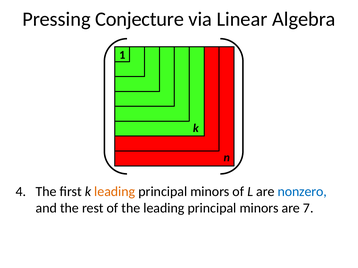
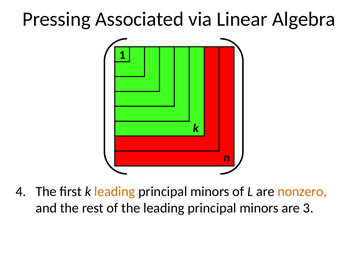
Conjecture: Conjecture -> Associated (139, 19)
nonzero colour: blue -> orange (302, 192)
are 7: 7 -> 3 (308, 209)
